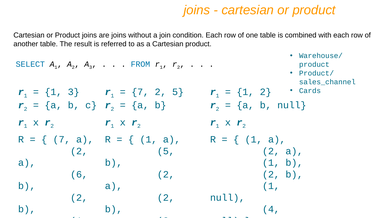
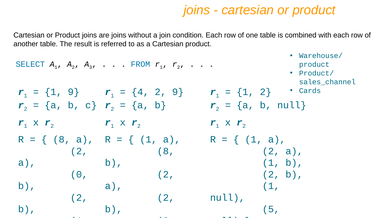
1 3: 3 -> 9 (74, 92)
7: 7 -> 4 (140, 92)
2 5: 5 -> 9 (178, 92)
7: 7 -> 8 (62, 139)
5: 5 -> 8 (166, 151)
6: 6 -> 0 (79, 174)
4: 4 -> 5 (271, 209)
